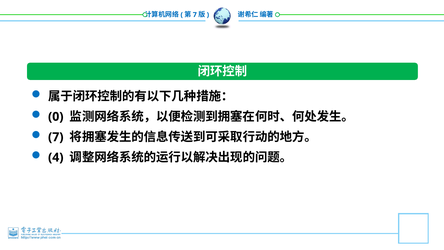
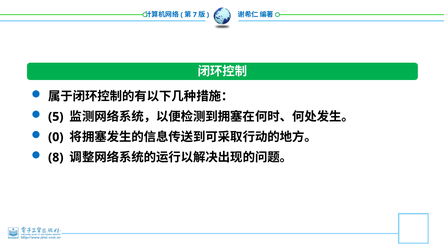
0: 0 -> 5 (56, 117)
7: 7 -> 0 (56, 137)
4: 4 -> 8 (56, 157)
